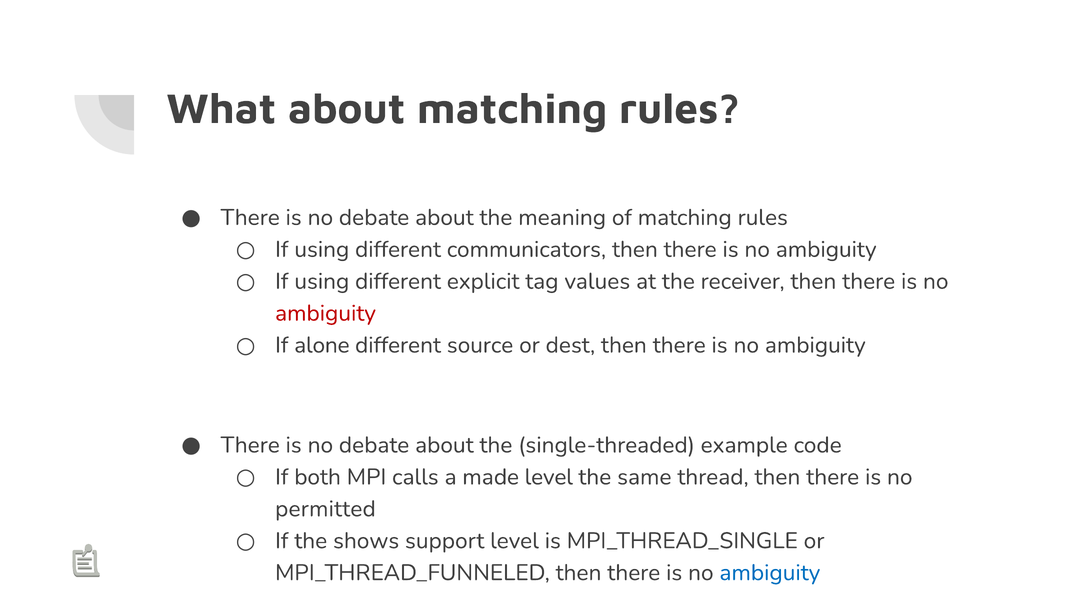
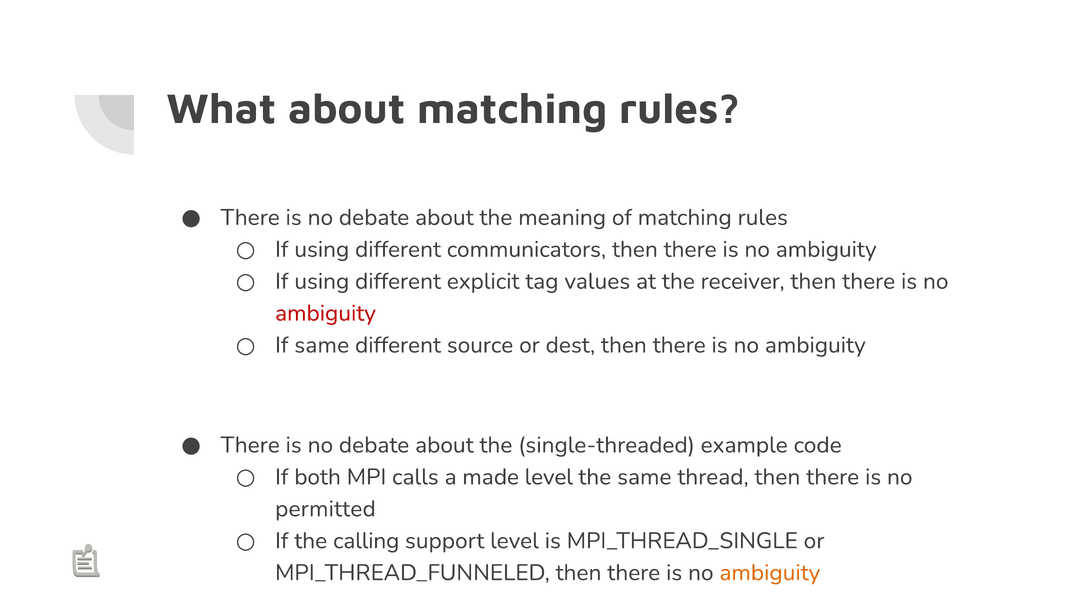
If alone: alone -> same (322, 345)
shows: shows -> calling (366, 541)
ambiguity colour: blue -> orange (770, 573)
